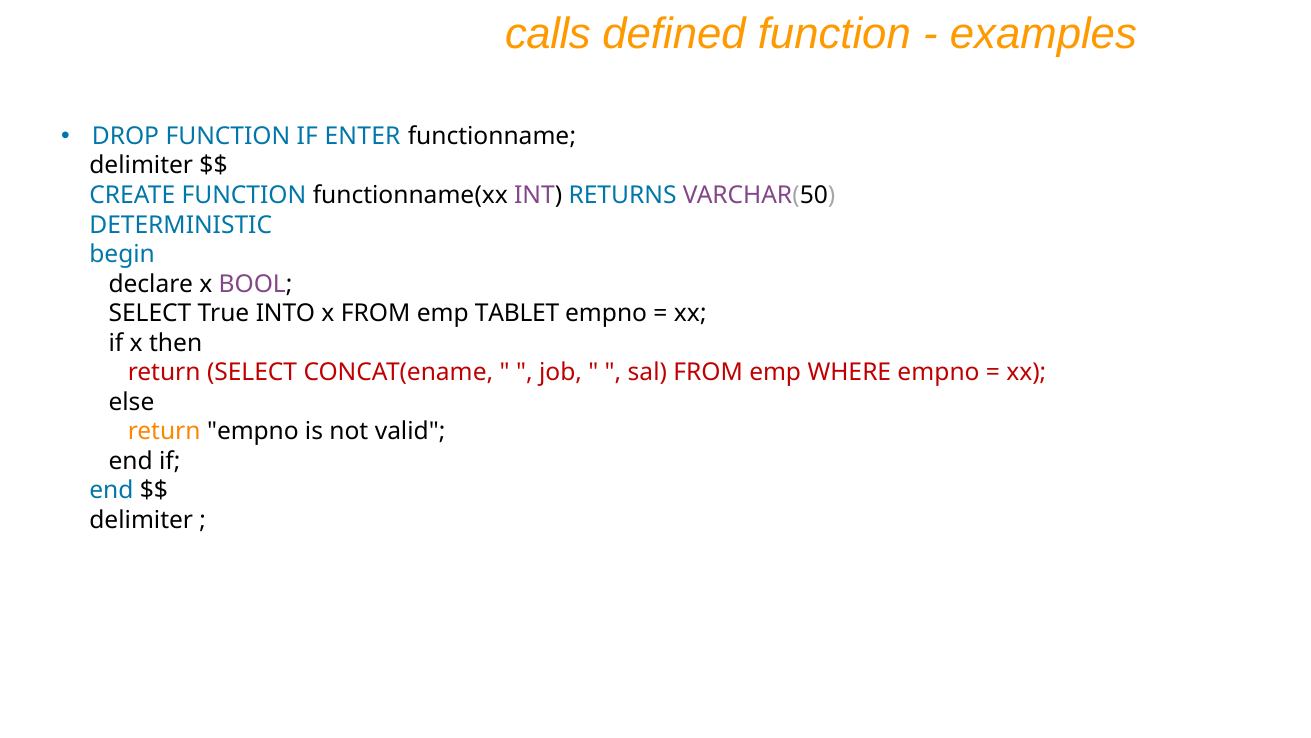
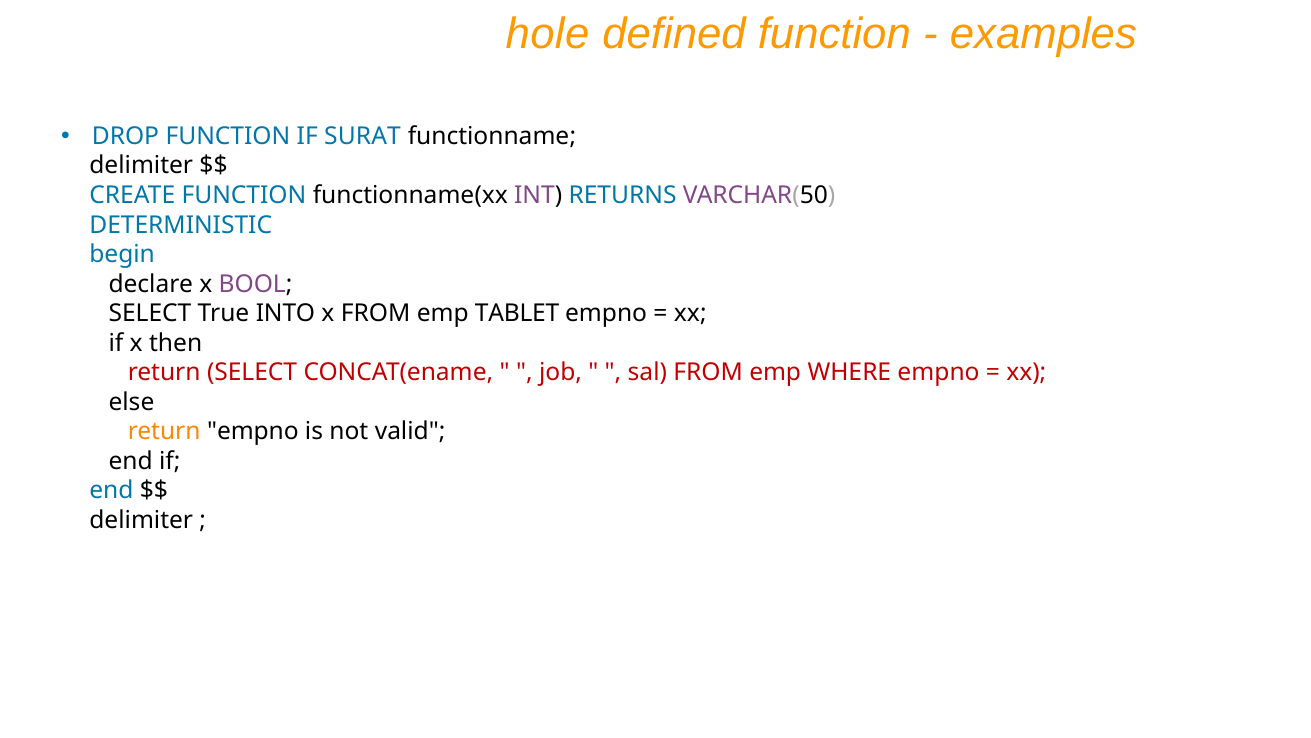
calls: calls -> hole (547, 34)
ENTER: ENTER -> SURAT (363, 136)
